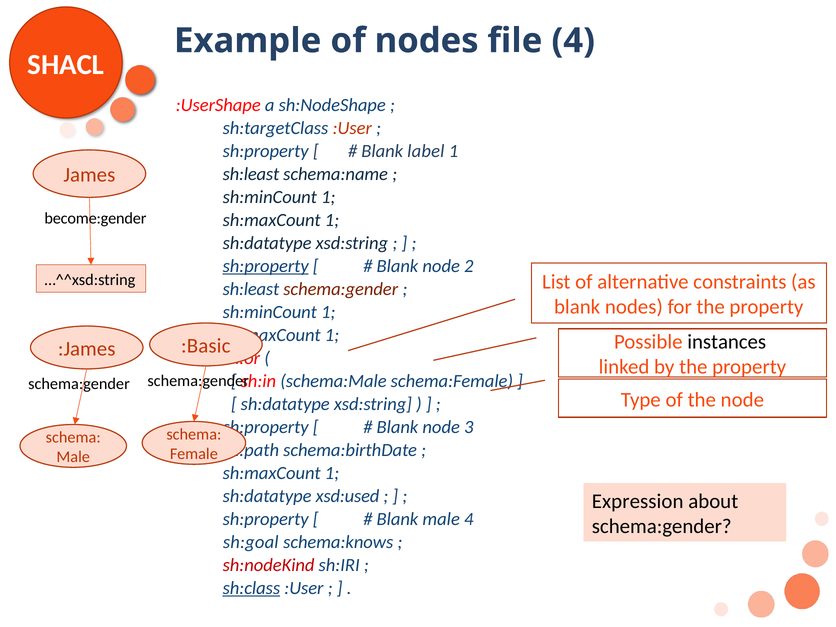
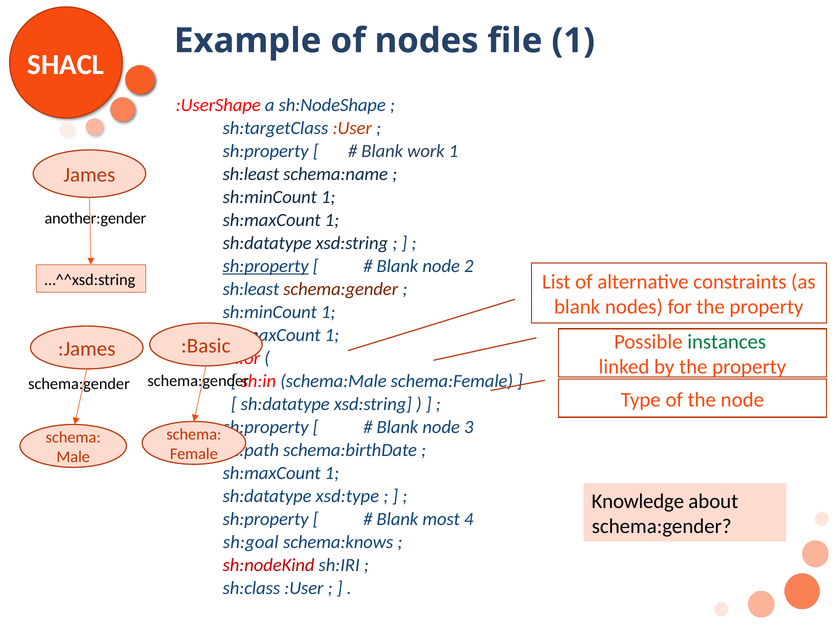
file 4: 4 -> 1 (573, 41)
label: label -> work (426, 151)
become:gender: become:gender -> another:gender (95, 218)
instances colour: black -> green (727, 342)
xsd:used: xsd:used -> xsd:type (347, 496)
Expression: Expression -> Knowledge (638, 501)
Blank male: male -> most (441, 519)
sh:class underline: present -> none (251, 588)
